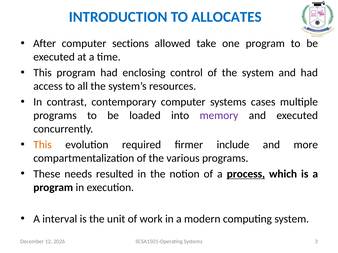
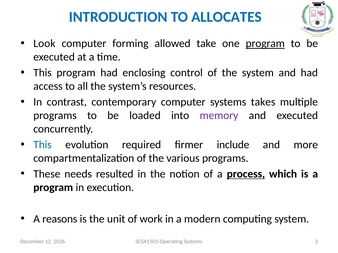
After: After -> Look (44, 44)
sections: sections -> forming (130, 44)
program underline: none -> present (265, 44)
cases: cases -> takes (263, 102)
This colour: orange -> blue (43, 145)
interval: interval -> reasons (60, 219)
